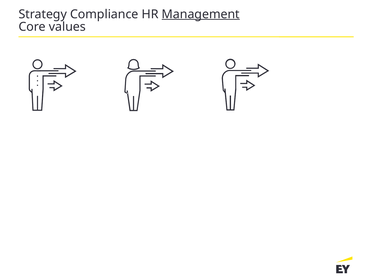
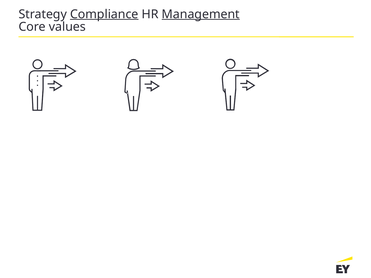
Compliance underline: none -> present (104, 14)
